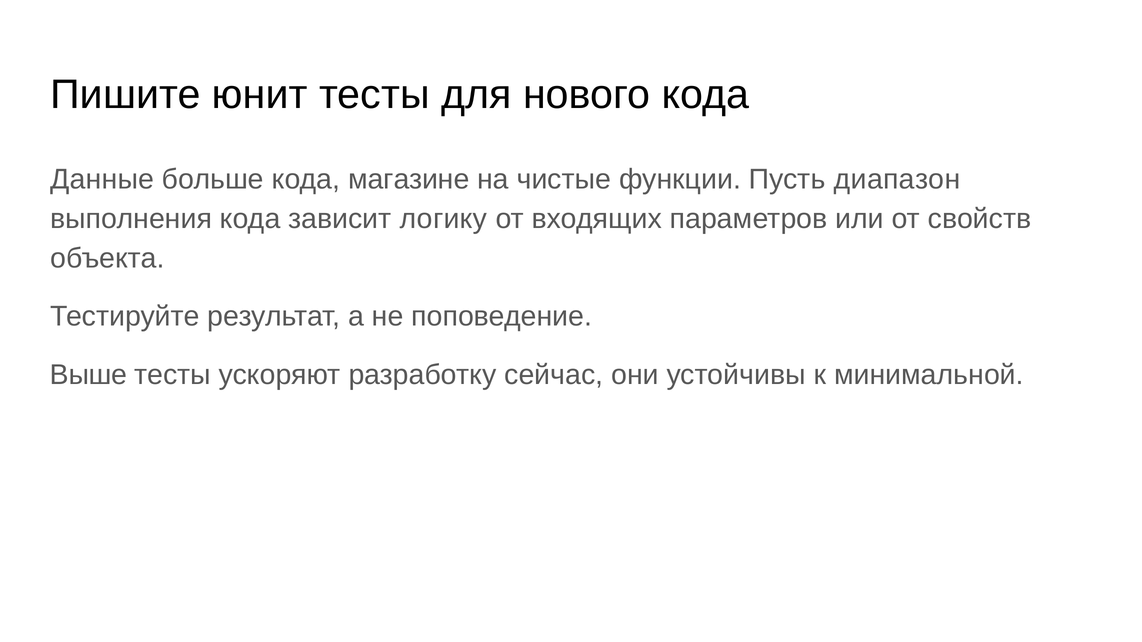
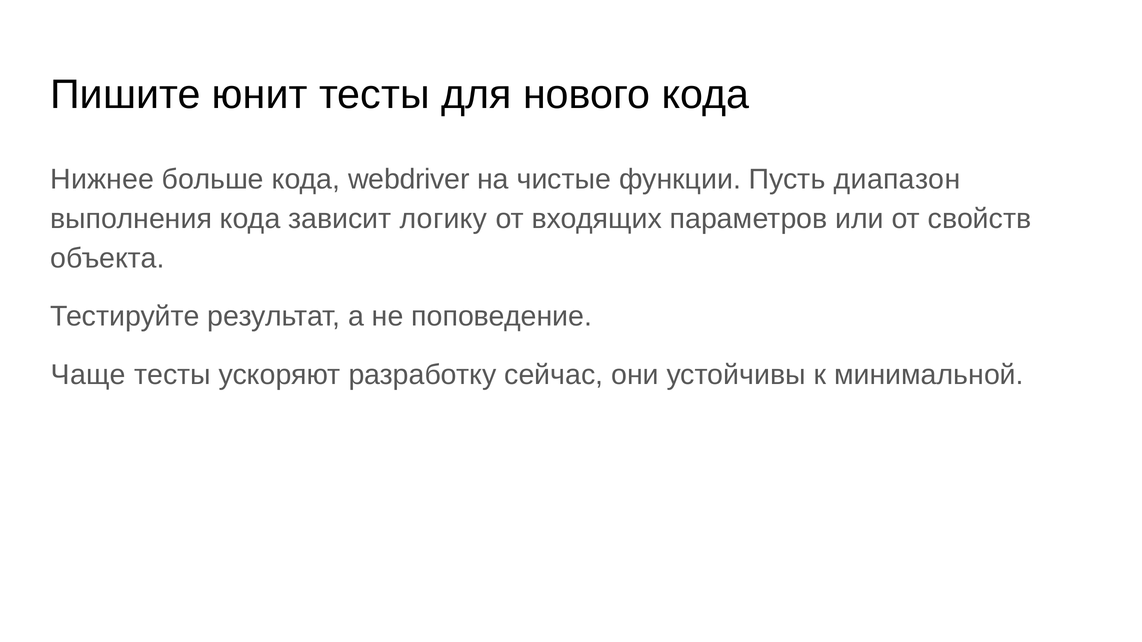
Данные: Данные -> Нижнее (102, 180)
магазине: магазине -> webdriver (409, 180)
Выше: Выше -> Чаще (88, 375)
